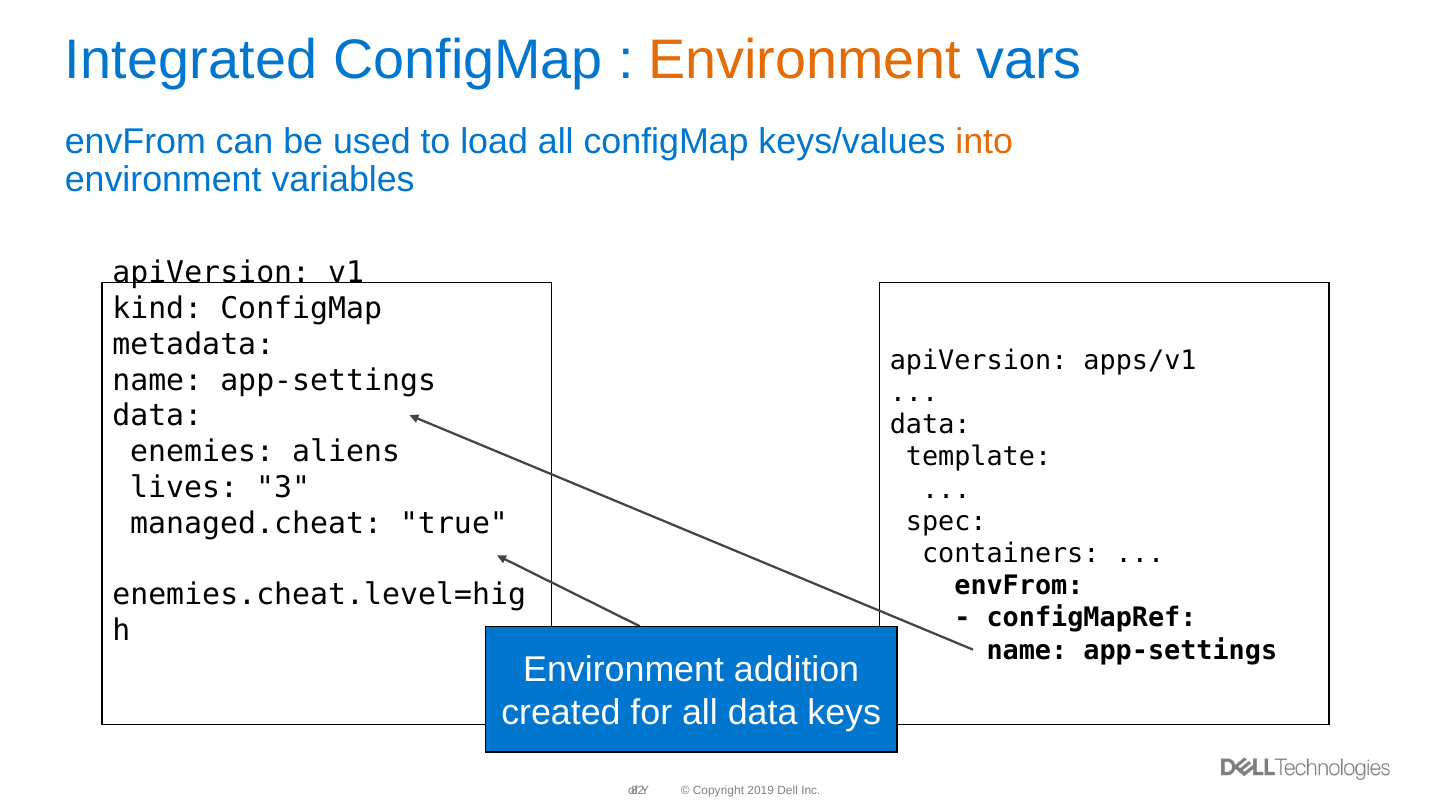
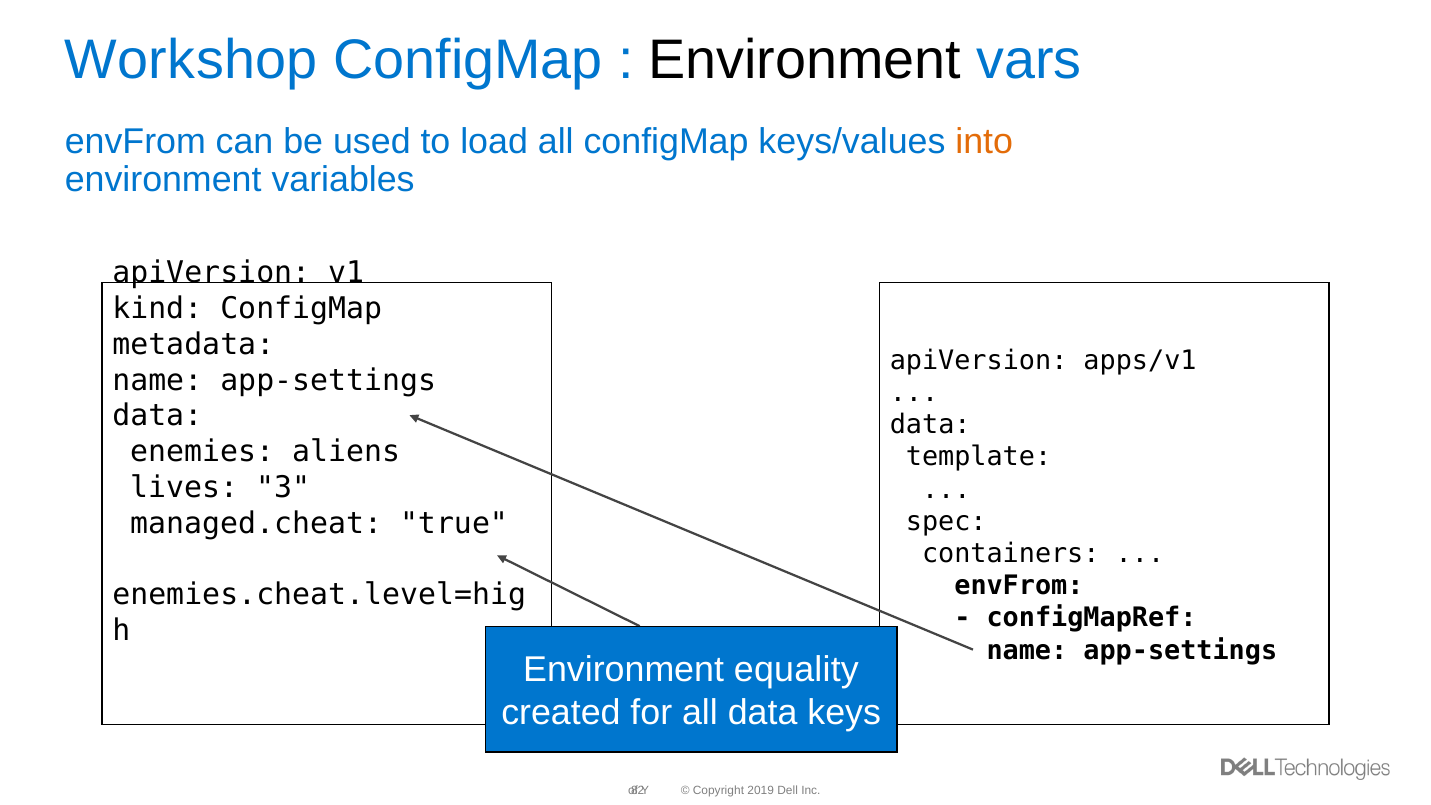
Integrated: Integrated -> Workshop (191, 60)
Environment colour: orange -> black (805, 60)
addition: addition -> equality (796, 670)
